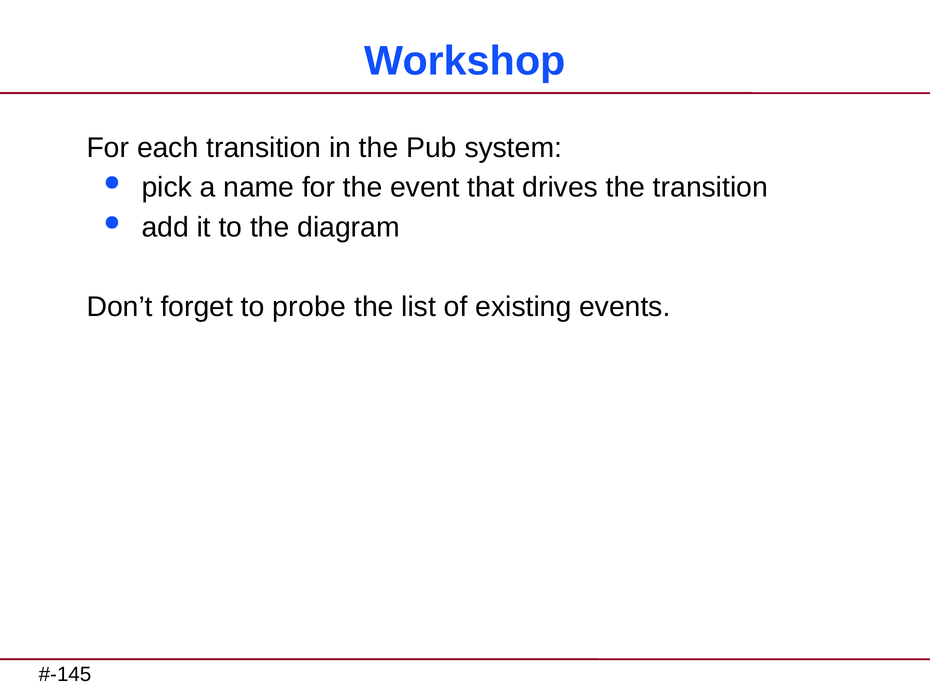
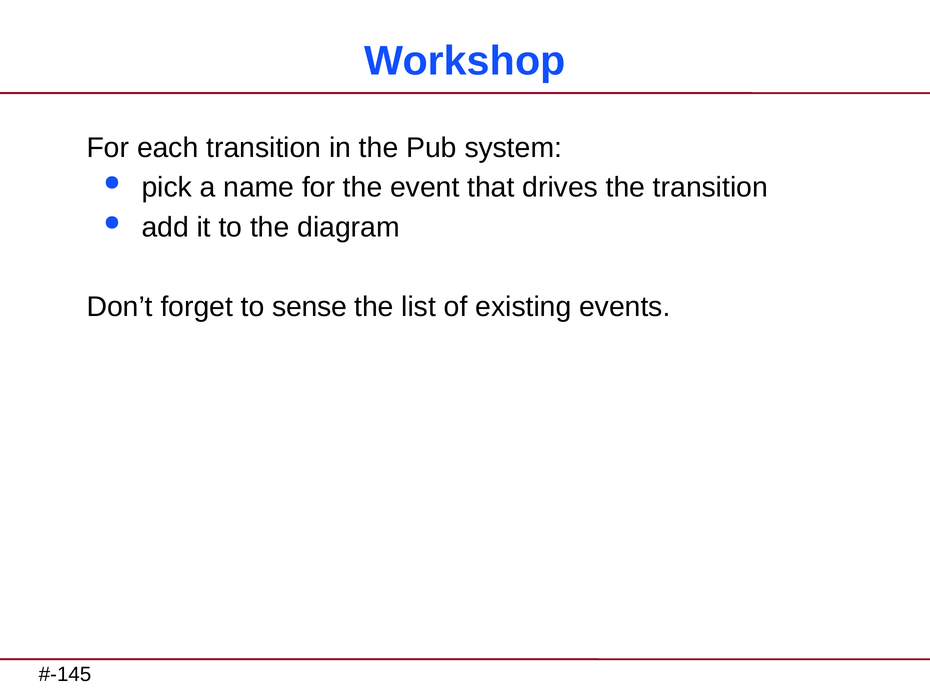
probe: probe -> sense (309, 307)
